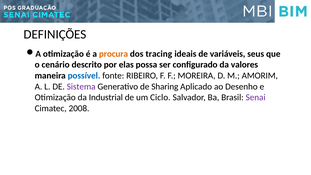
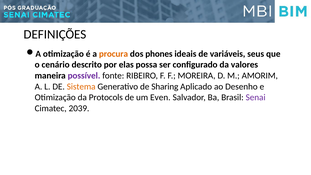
tracing: tracing -> phones (159, 54)
possível colour: blue -> purple (84, 76)
Sistema colour: purple -> orange (81, 86)
Industrial: Industrial -> Protocols (106, 97)
Ciclo: Ciclo -> Even (160, 97)
2008: 2008 -> 2039 (79, 108)
